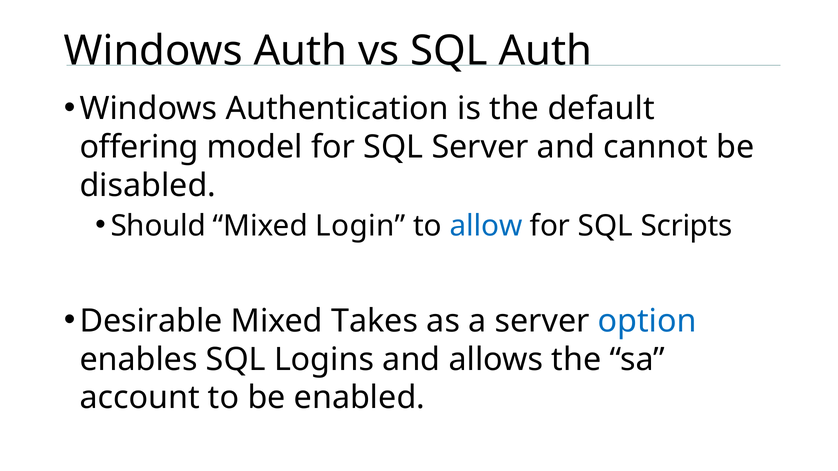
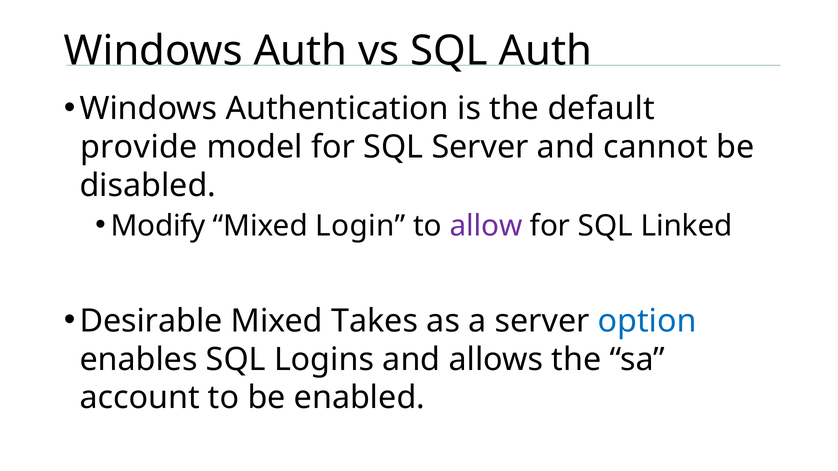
offering: offering -> provide (139, 147)
Should: Should -> Modify (158, 226)
allow colour: blue -> purple (486, 226)
Scripts: Scripts -> Linked (687, 226)
